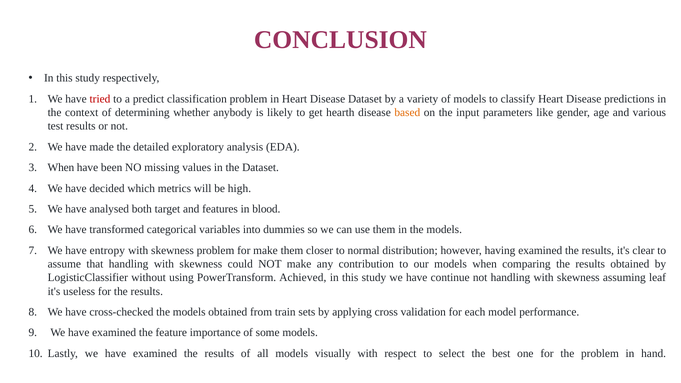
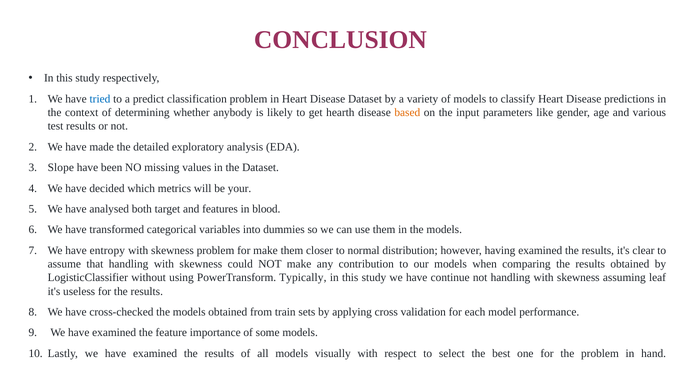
tried colour: red -> blue (100, 99)
When: When -> Slope (61, 168)
high: high -> your (240, 188)
Achieved: Achieved -> Typically (303, 278)
